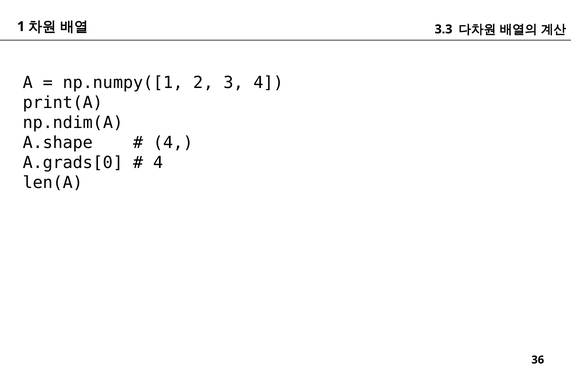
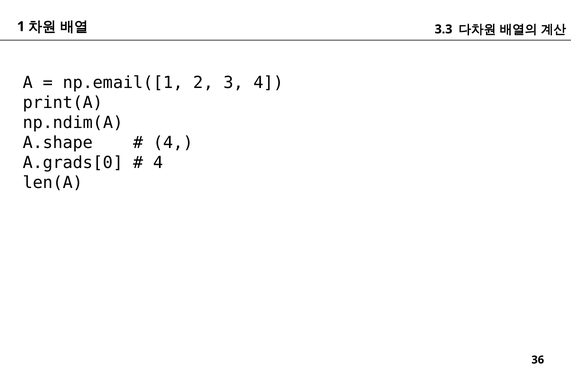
np.numpy([1: np.numpy([1 -> np.email([1 (123, 83)
